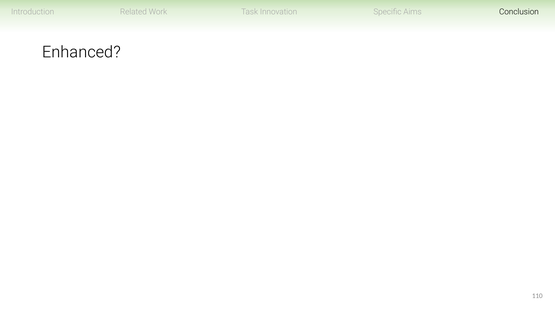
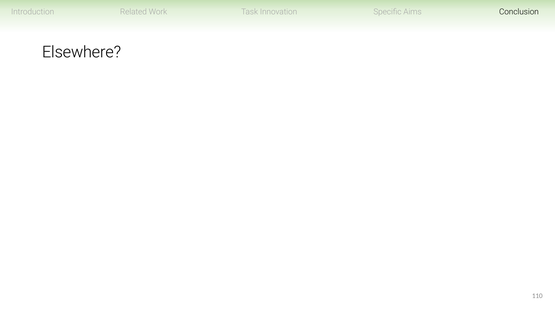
Enhanced: Enhanced -> Elsewhere (82, 52)
